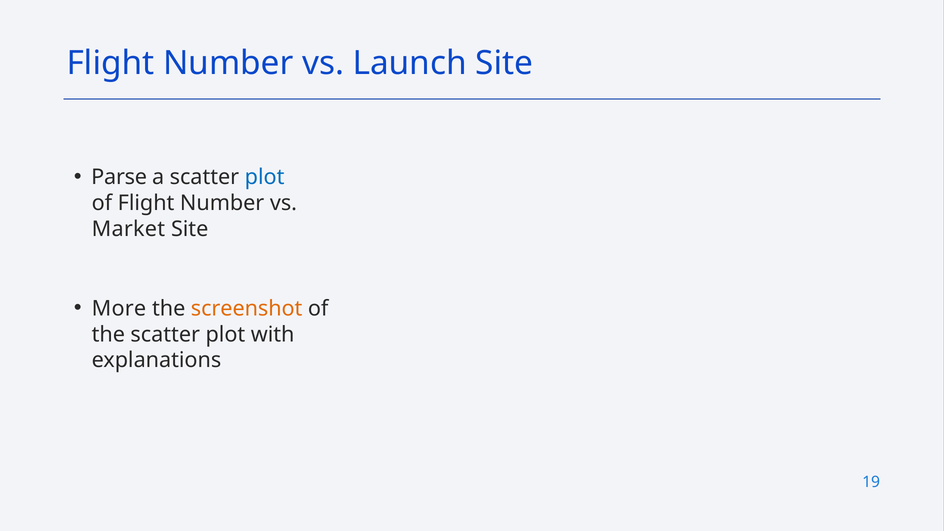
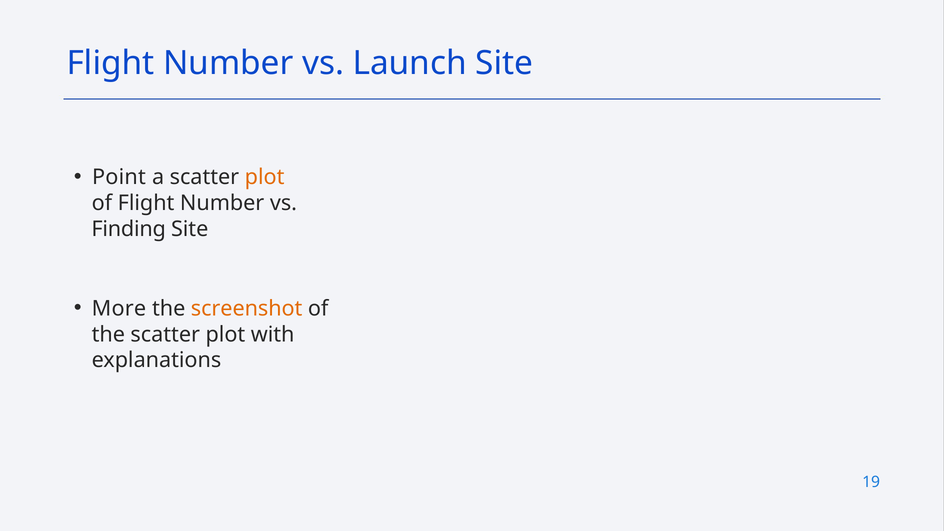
Parse: Parse -> Point (119, 177)
plot colour: blue -> orange (265, 177)
Market: Market -> Finding (129, 229)
